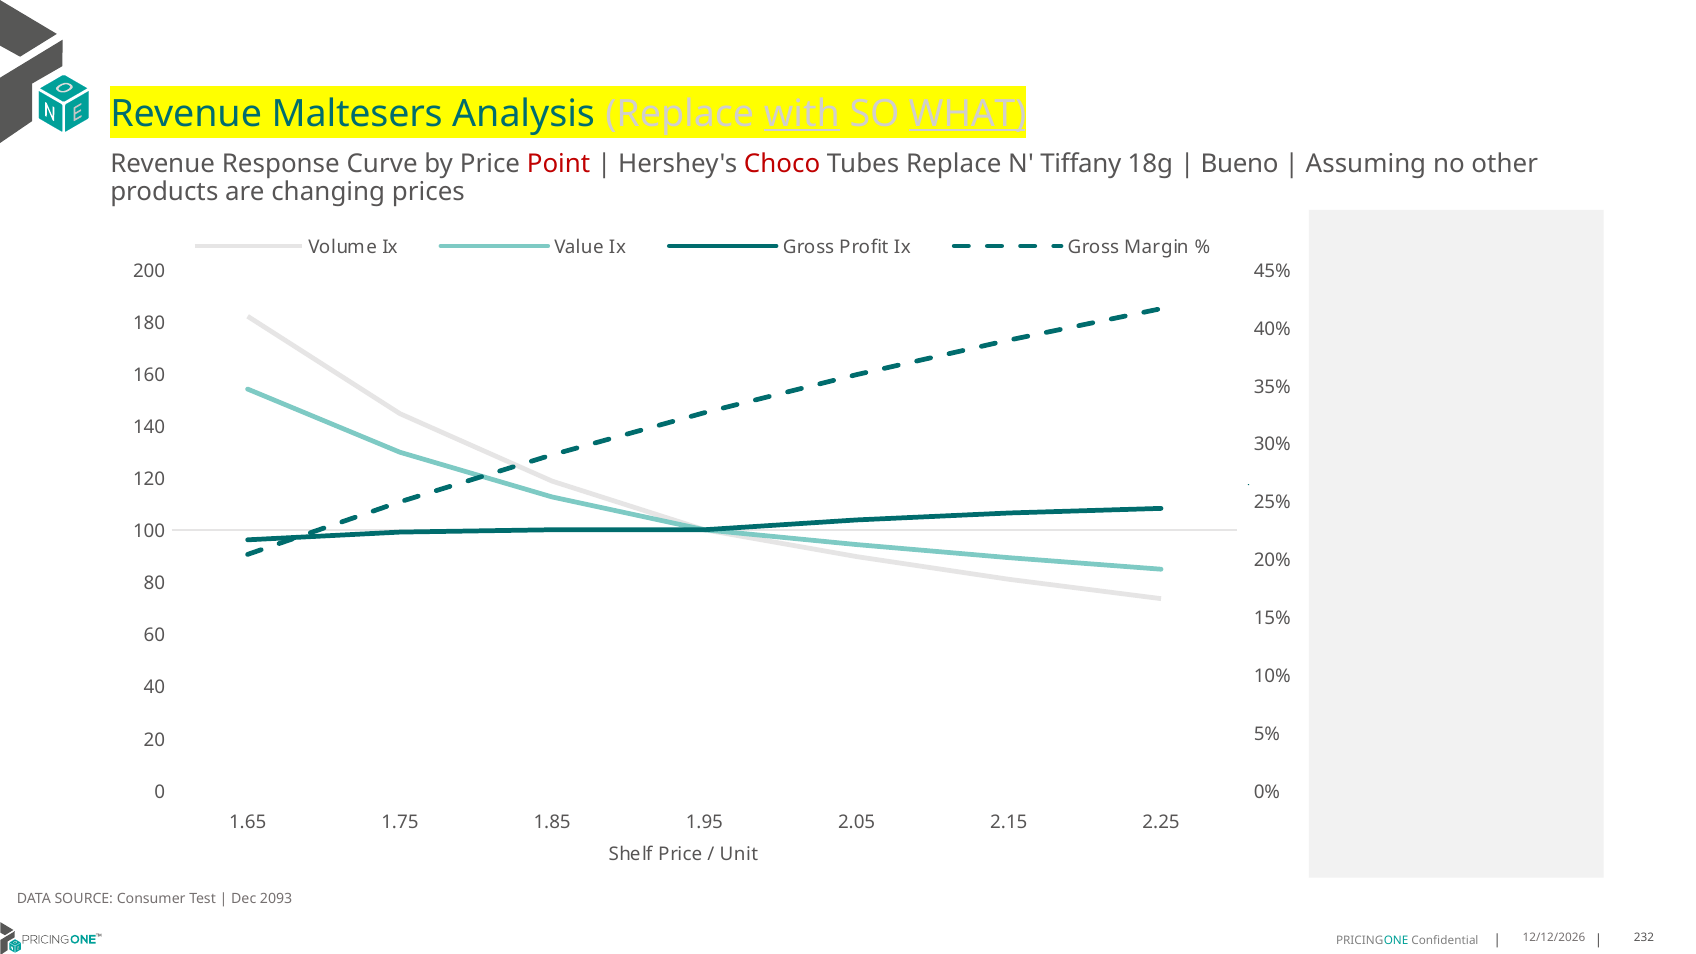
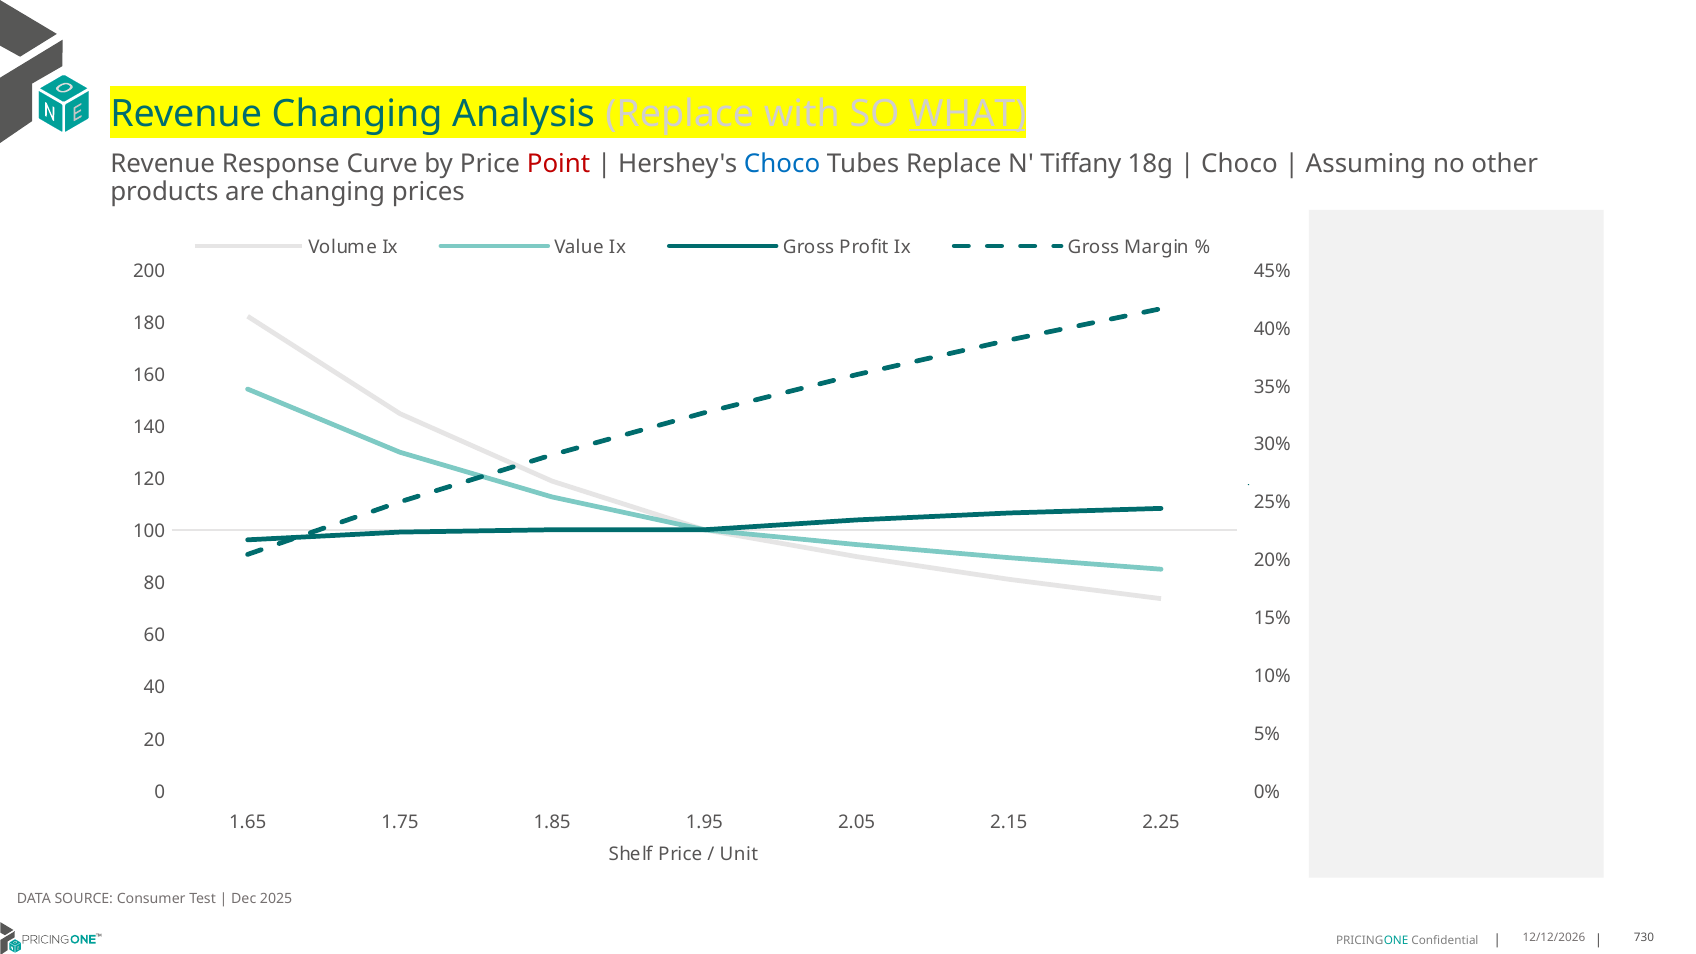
Revenue Maltesers: Maltesers -> Changing (357, 114)
with underline: present -> none (802, 114)
Choco colour: red -> blue (782, 164)
Bueno: Bueno -> Choco (1239, 164)
2093: 2093 -> 2025 (276, 899)
232: 232 -> 730 (1644, 938)
